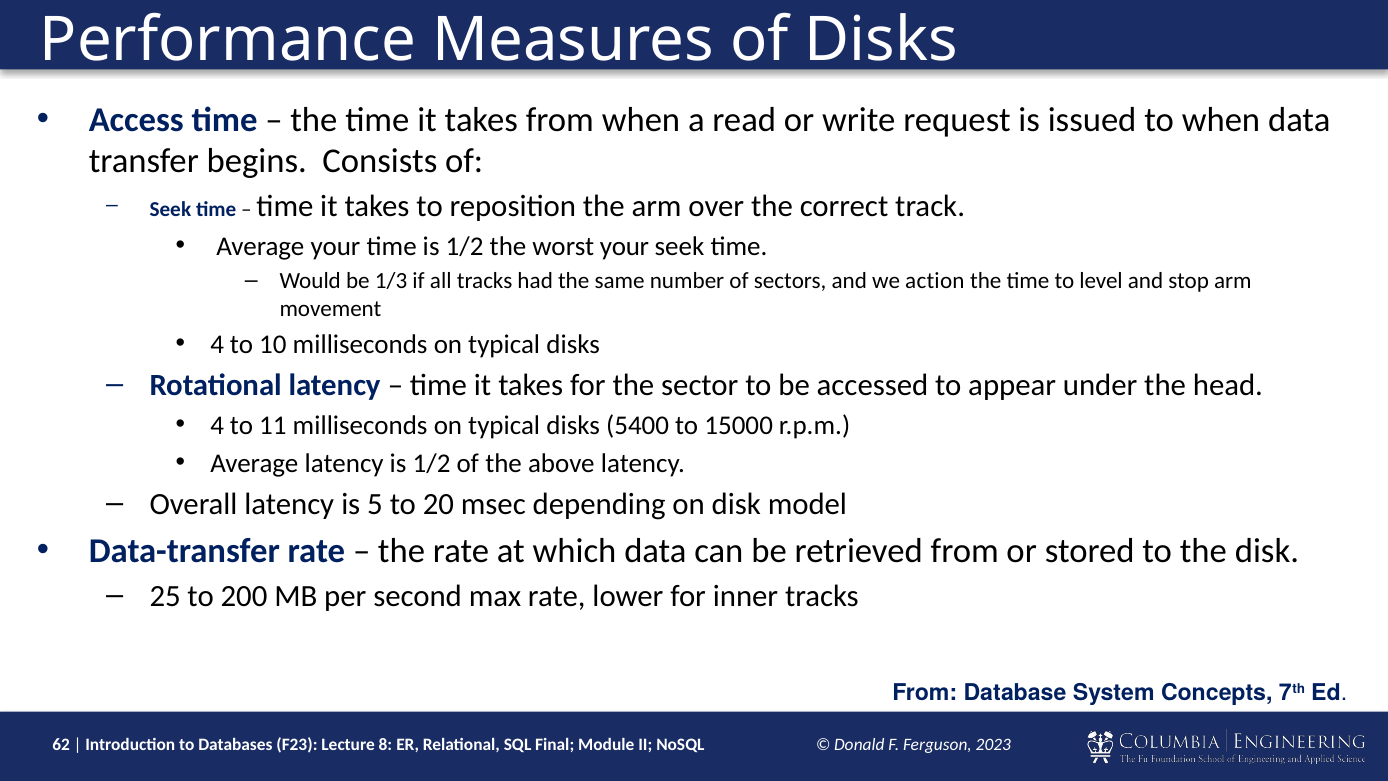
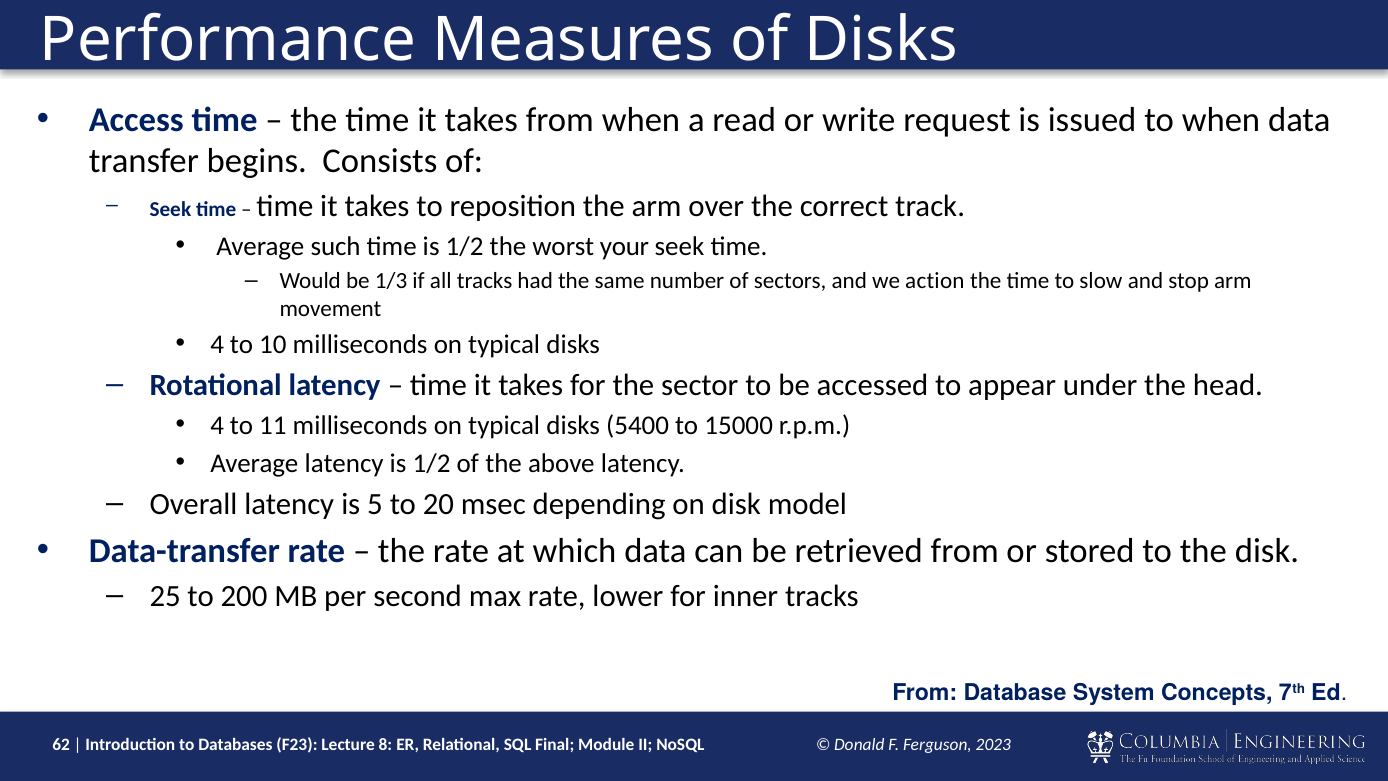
Average your: your -> such (336, 246)
level: level -> slow (1101, 281)
